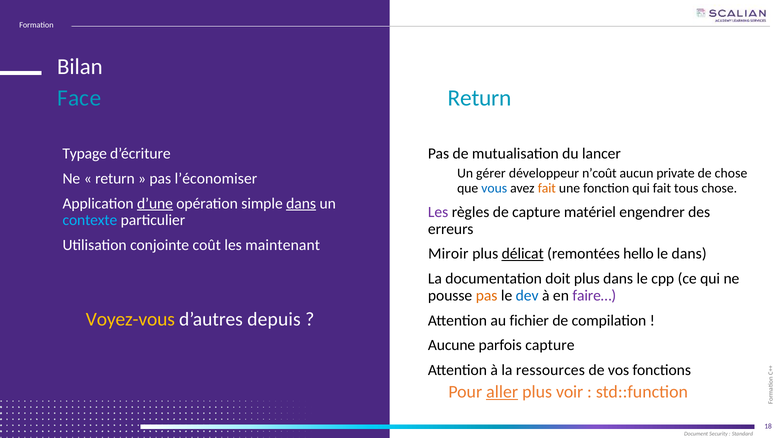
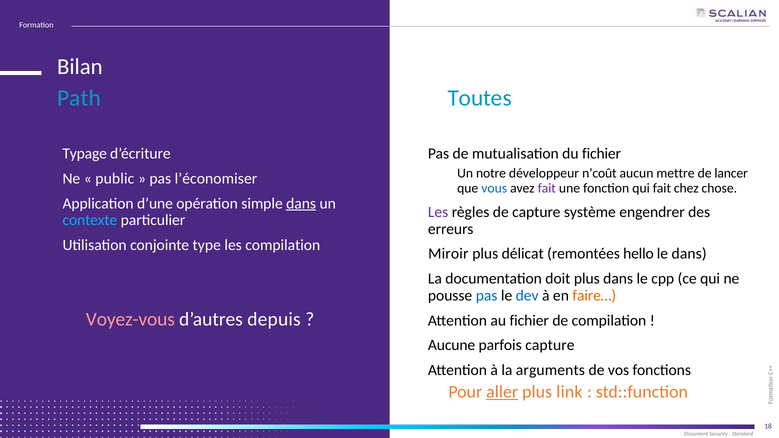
Return: Return -> Toutes (480, 98)
Face: Face -> Path (79, 98)
du lancer: lancer -> fichier (602, 154)
gérer: gérer -> notre (491, 174)
private: private -> mettre (675, 174)
de chose: chose -> lancer (731, 174)
return: return -> public (115, 179)
fait colour: orange -> purple (547, 188)
tous: tous -> chez (686, 188)
d’une underline: present -> none (155, 204)
matériel: matériel -> système (590, 212)
coût: coût -> type (207, 245)
les maintenant: maintenant -> compilation (283, 245)
délicat underline: present -> none (523, 254)
pas colour: orange -> blue (487, 296)
faire… colour: purple -> orange (594, 296)
Voyez-vous colour: yellow -> pink (130, 319)
ressources: ressources -> arguments (550, 370)
voir: voir -> link (569, 392)
